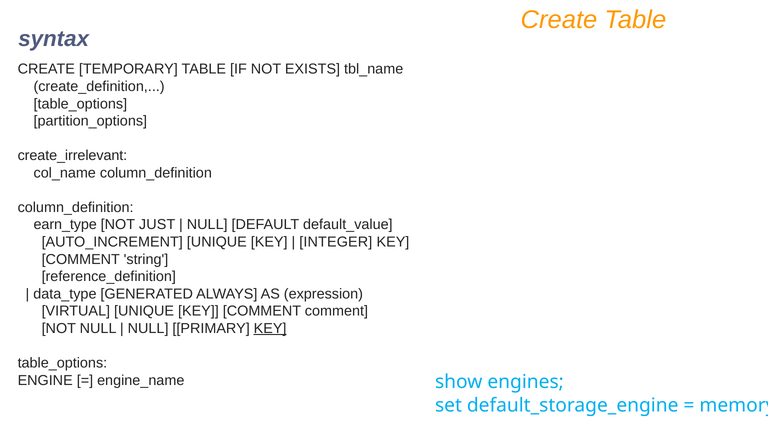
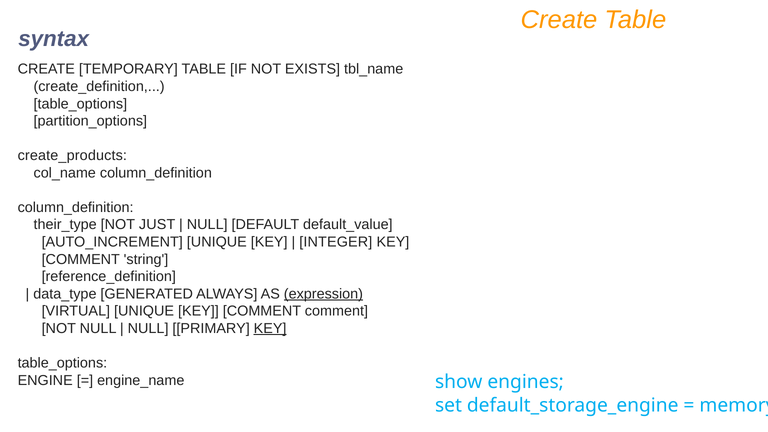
create_irrelevant: create_irrelevant -> create_products (72, 156)
earn_type: earn_type -> their_type (65, 225)
expression underline: none -> present (323, 294)
